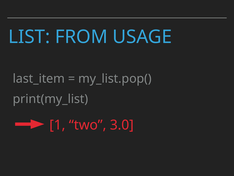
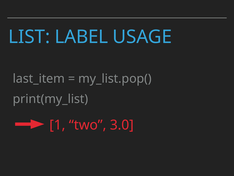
FROM: FROM -> LABEL (81, 37)
